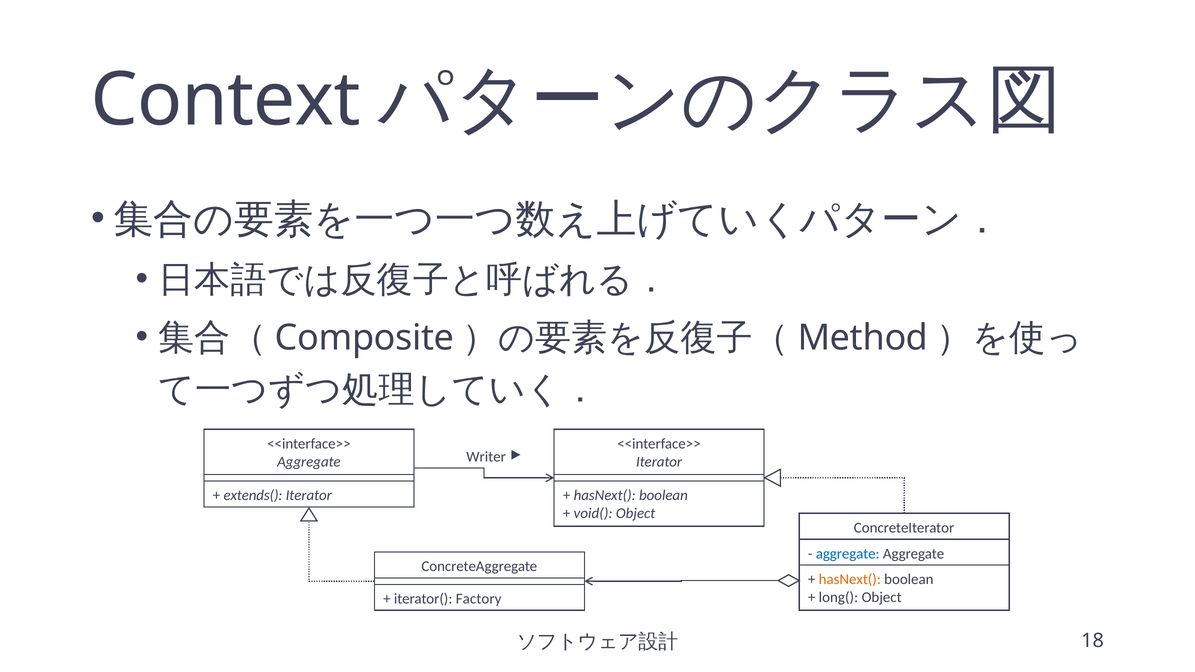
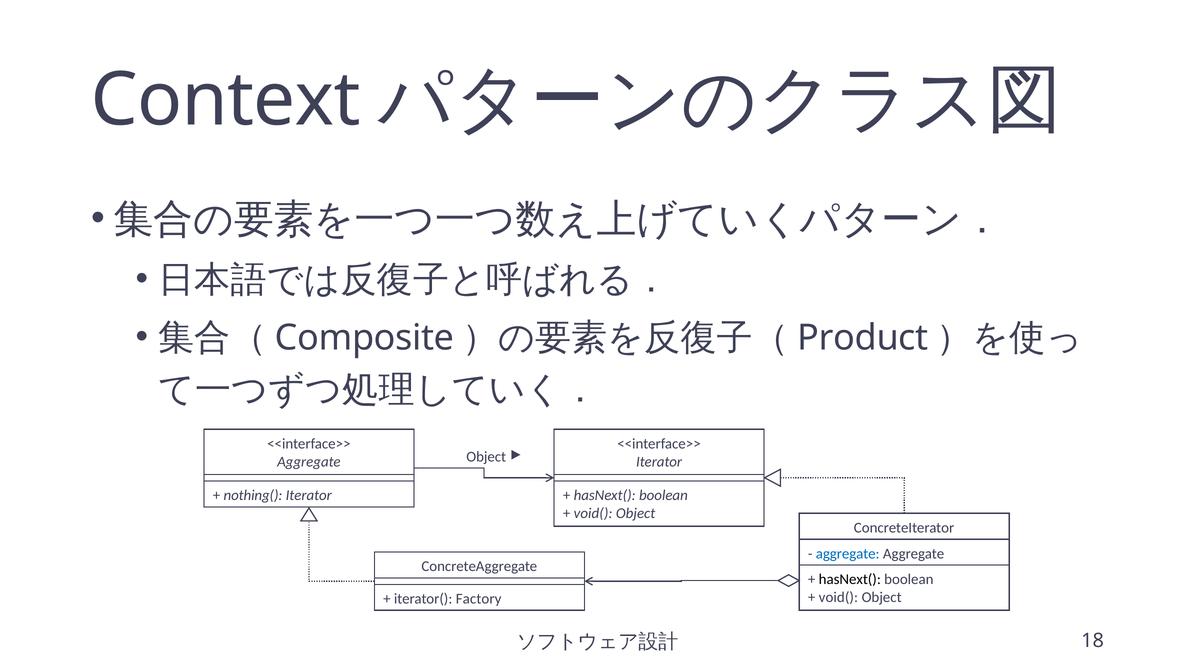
Method: Method -> Product (863, 338)
Writer: Writer -> Object (486, 457)
extends(: extends( -> nothing( (253, 496)
hasNext( colour: orange -> black (850, 580)
long(: long( -> void( (838, 597)
